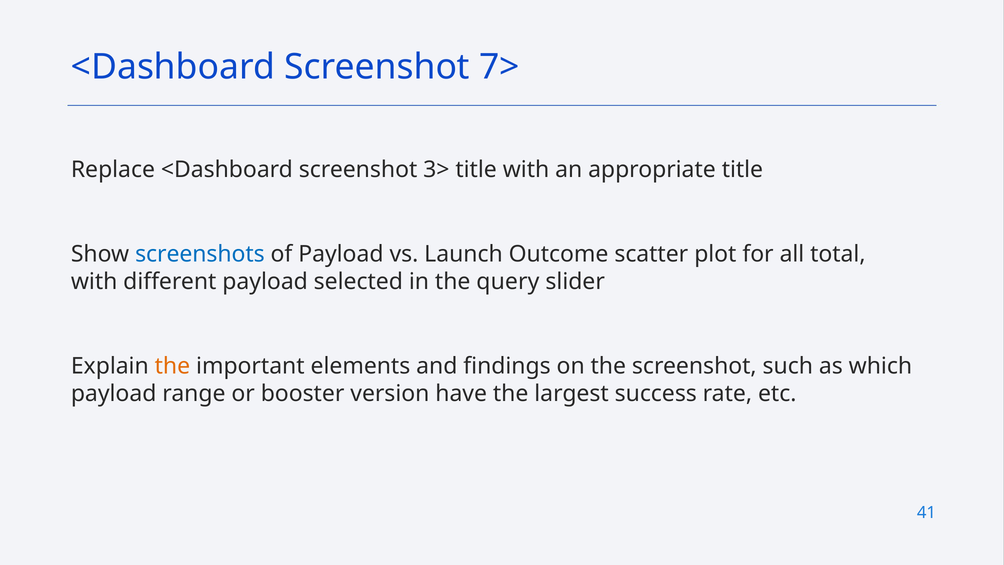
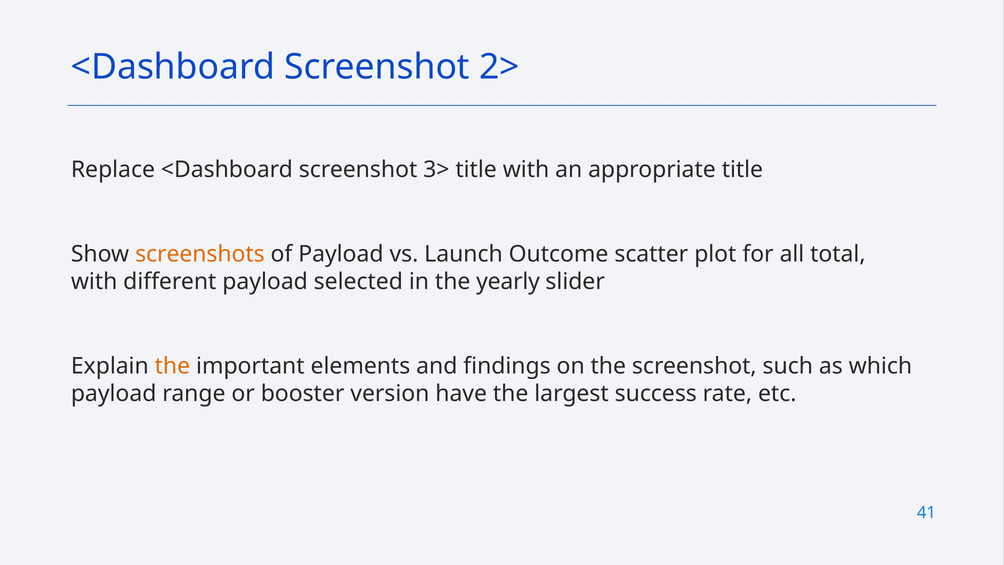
7>: 7> -> 2> (499, 67)
screenshots colour: blue -> orange (200, 254)
query: query -> yearly (508, 281)
